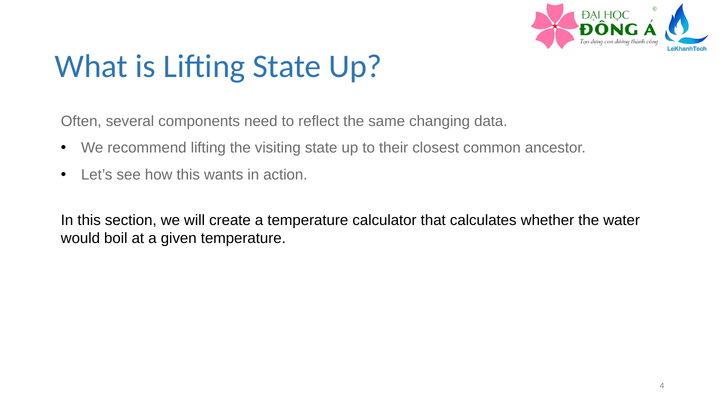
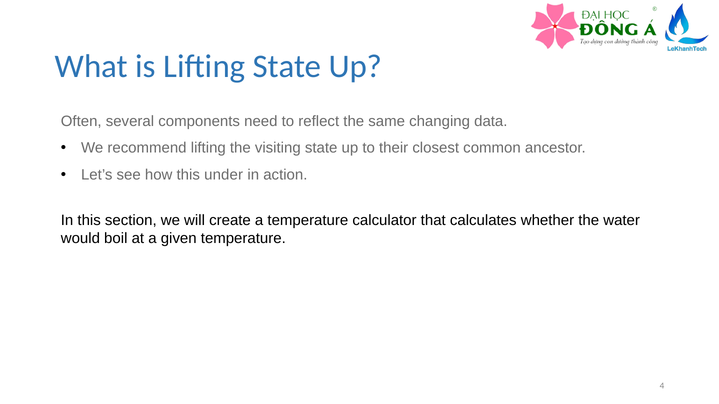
wants: wants -> under (224, 175)
